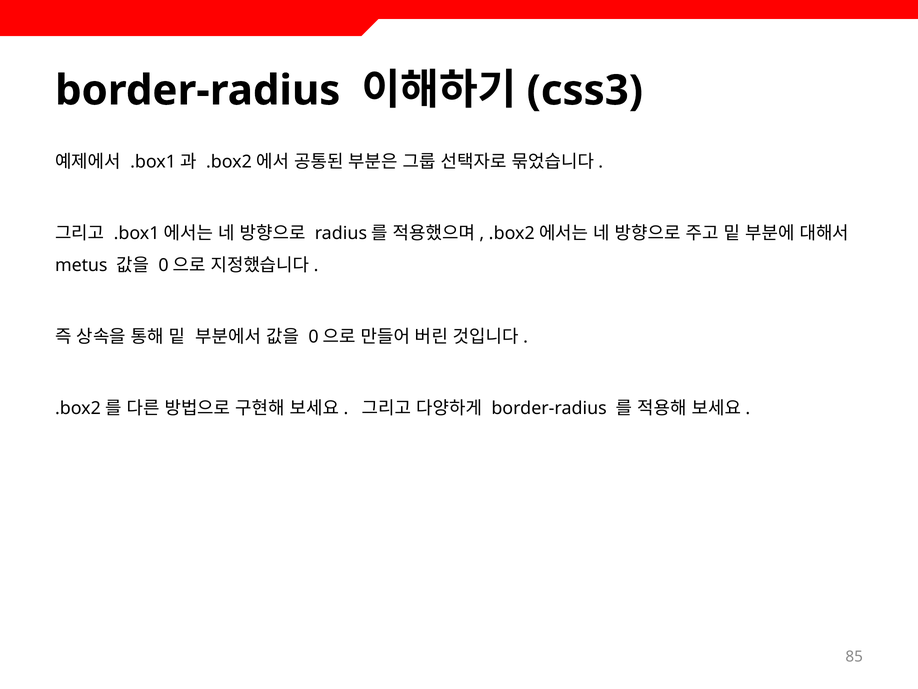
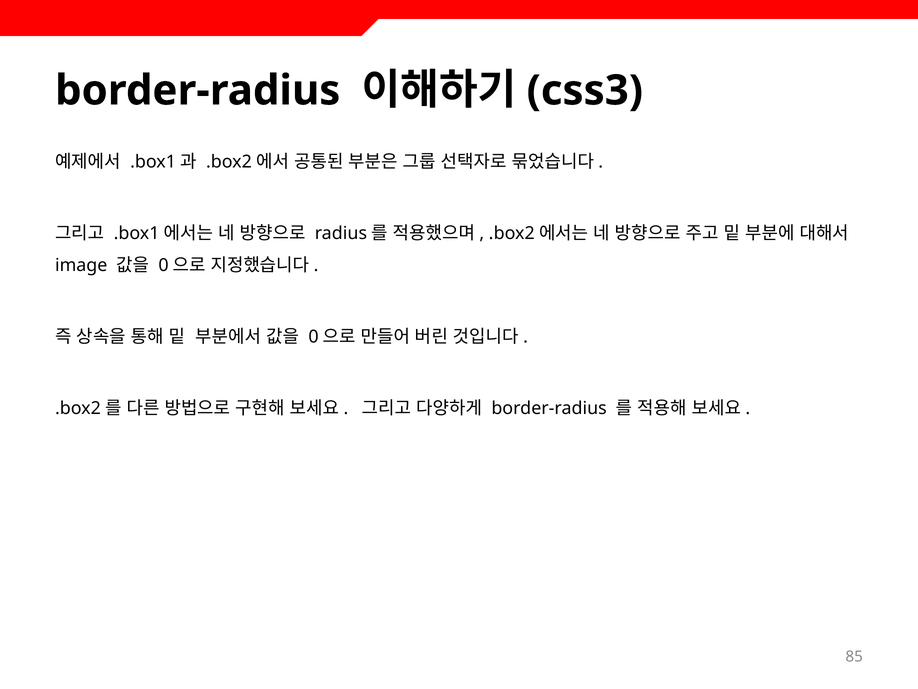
metus: metus -> image (81, 265)
